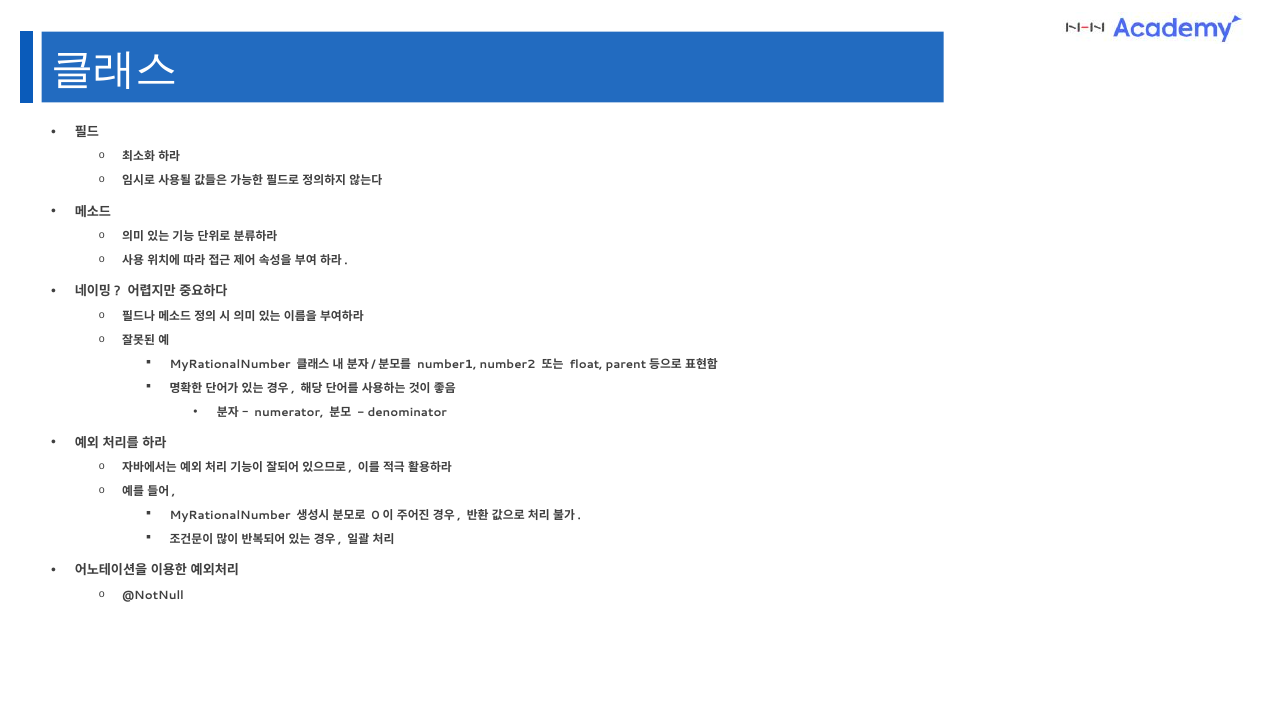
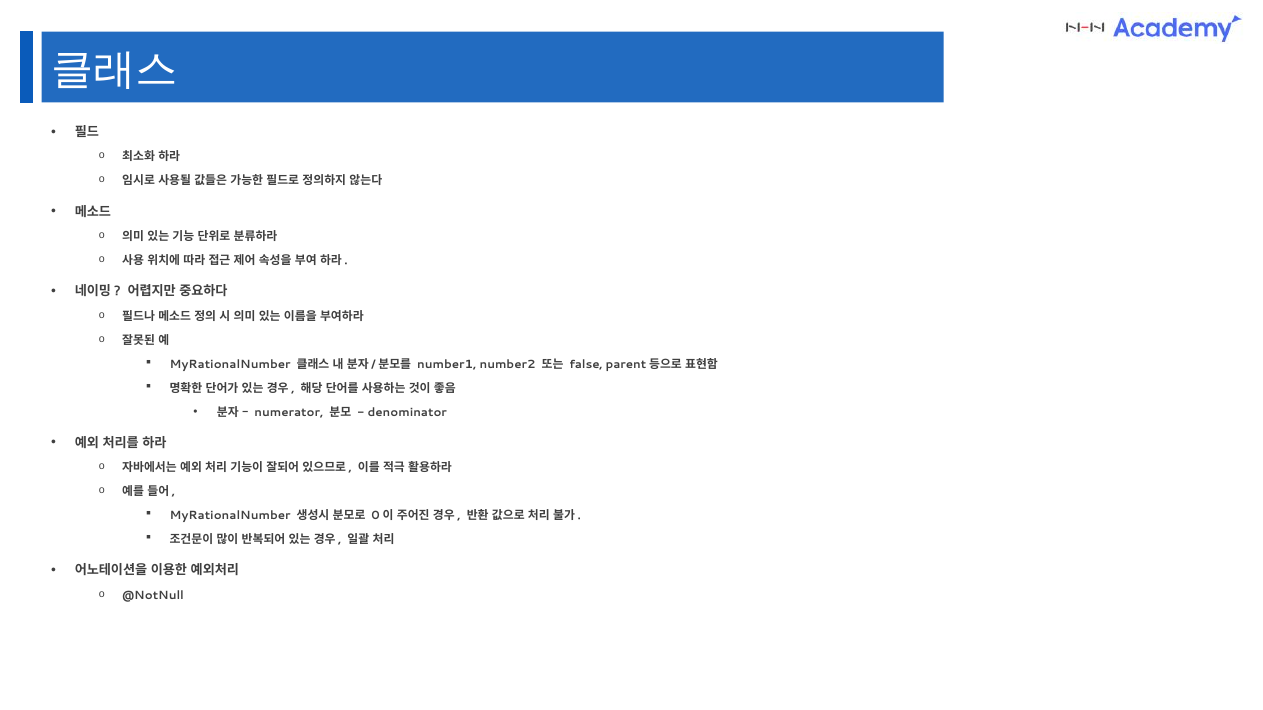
float: float -> false (586, 364)
